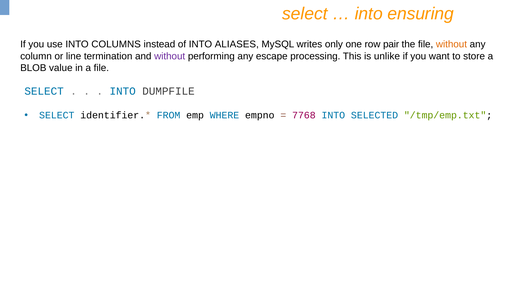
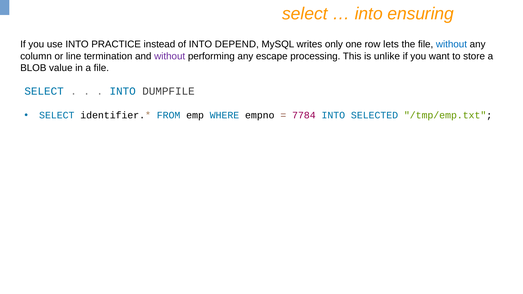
COLUMNS: COLUMNS -> PRACTICE (116, 44)
ALIASES: ALIASES -> DEPEND (237, 44)
pair: pair -> lets (391, 44)
without colour: orange -> blue (451, 44)
7768: 7768 -> 7784 (304, 115)
